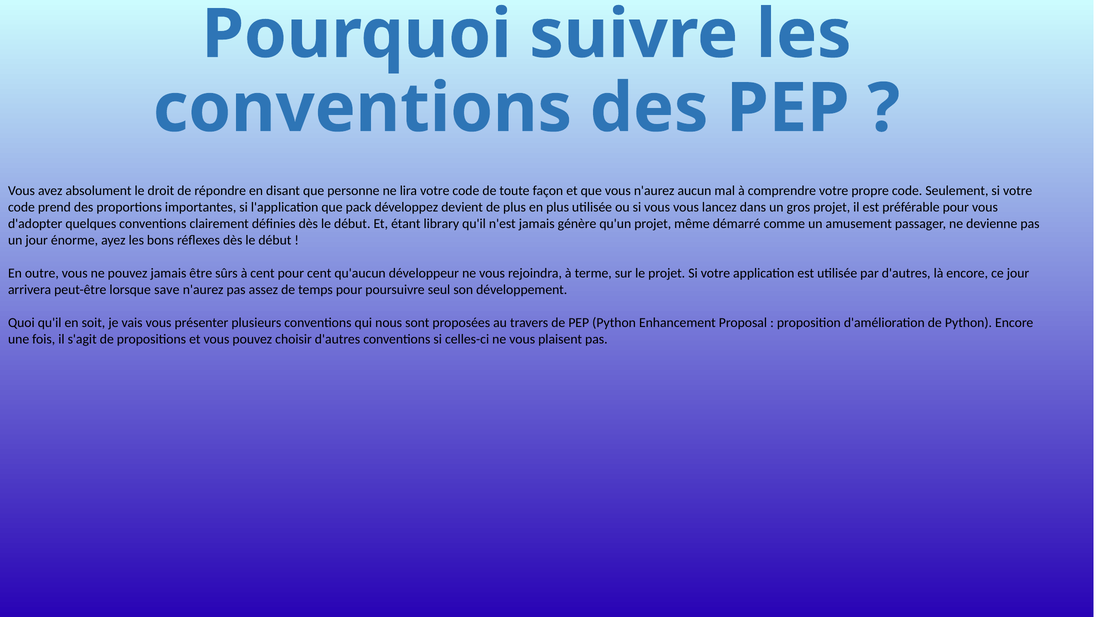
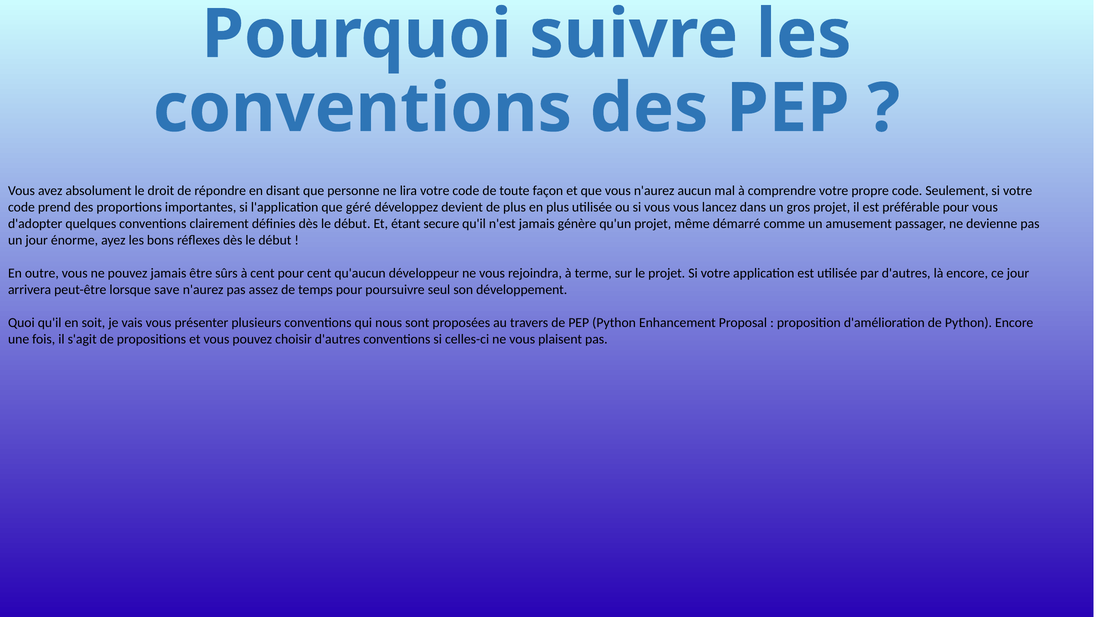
pack: pack -> géré (359, 207)
library: library -> secure (441, 224)
